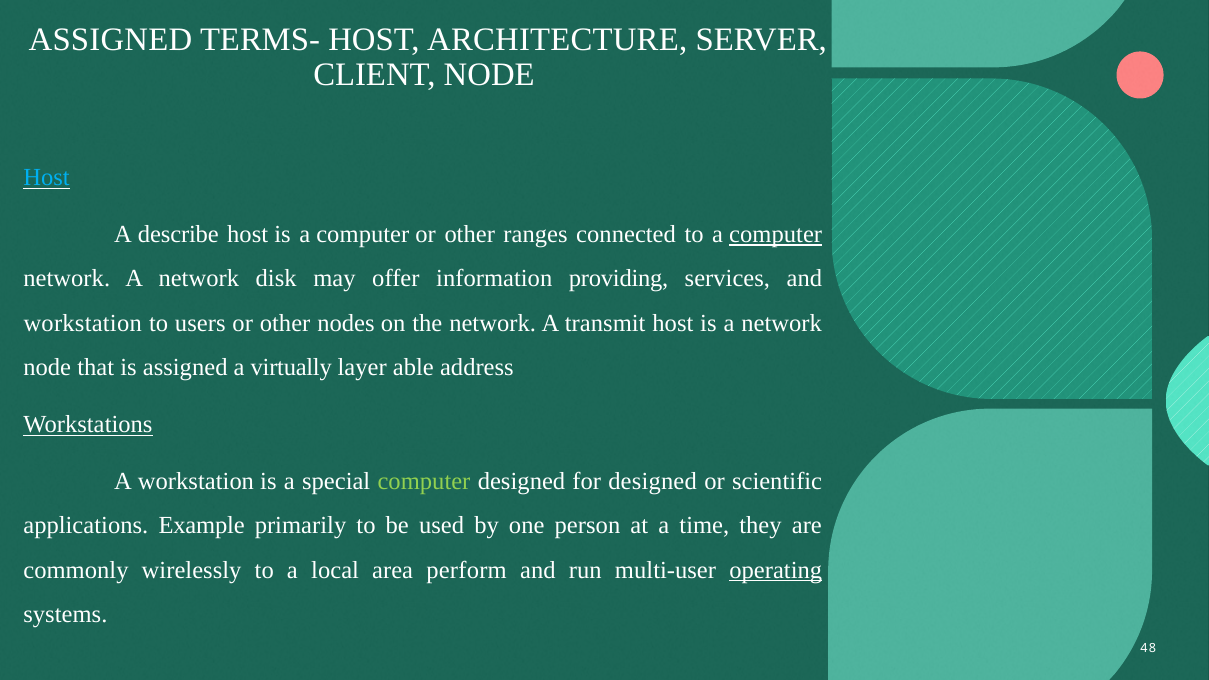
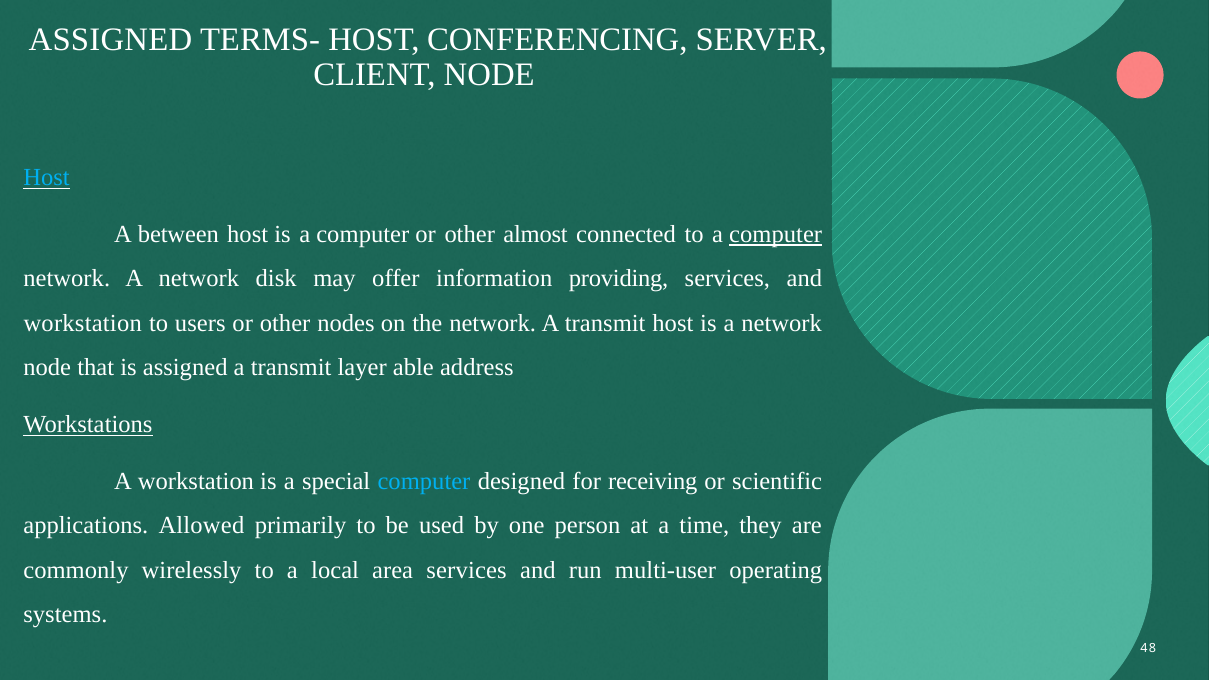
ARCHITECTURE: ARCHITECTURE -> CONFERENCING (557, 40)
describe: describe -> between (178, 235)
ranges: ranges -> almost (536, 235)
assigned a virtually: virtually -> transmit (291, 368)
computer colour: light green -> light blue (424, 481)
for designed: designed -> receiving (653, 481)
Example: Example -> Allowed (201, 526)
area perform: perform -> services (467, 570)
operating underline: present -> none (776, 570)
